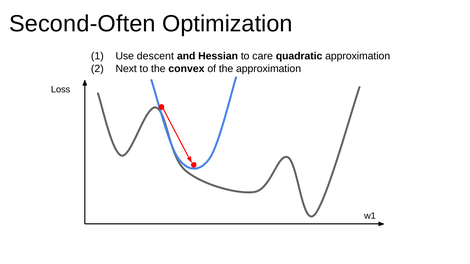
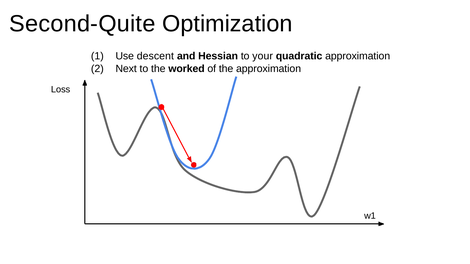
Second-Often: Second-Often -> Second-Quite (82, 24)
care: care -> your (263, 56)
convex: convex -> worked (187, 69)
